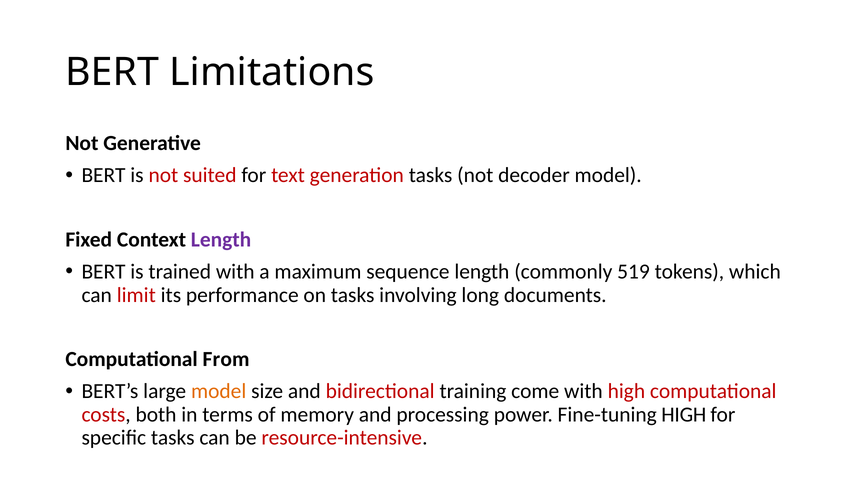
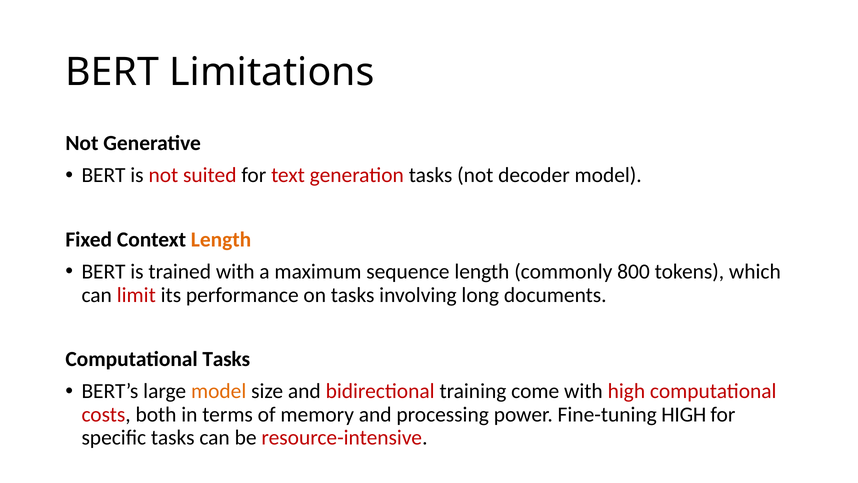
Length colour: purple -> orange (221, 239)
519: 519 -> 800 (633, 272)
Computational From: From -> Tasks (226, 359)
